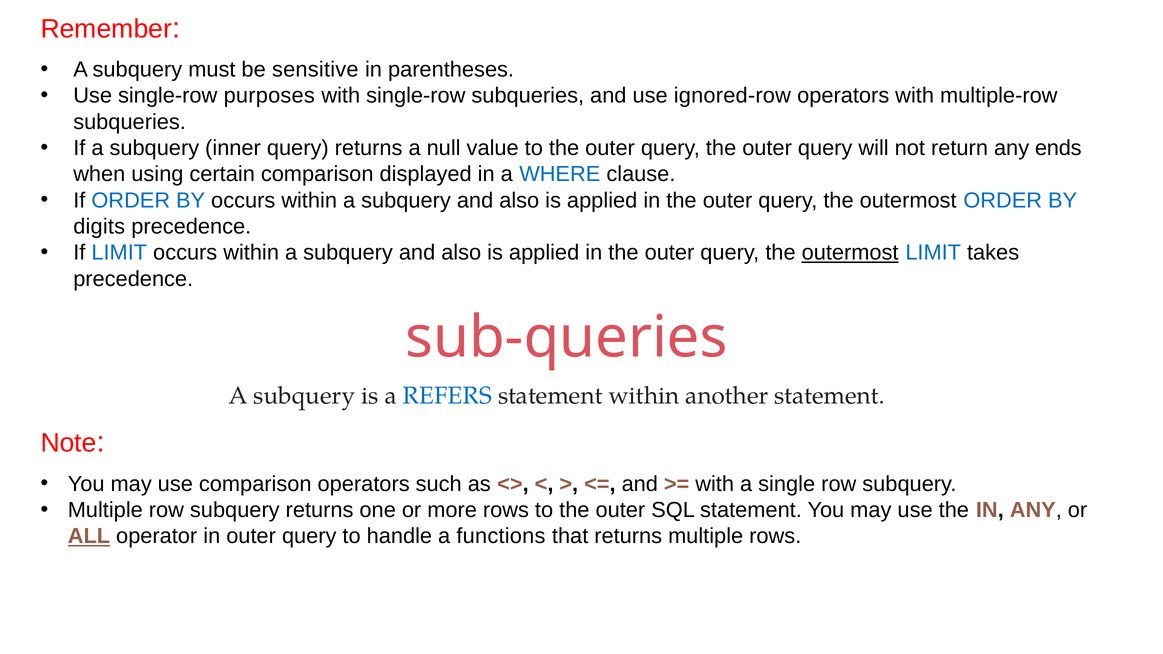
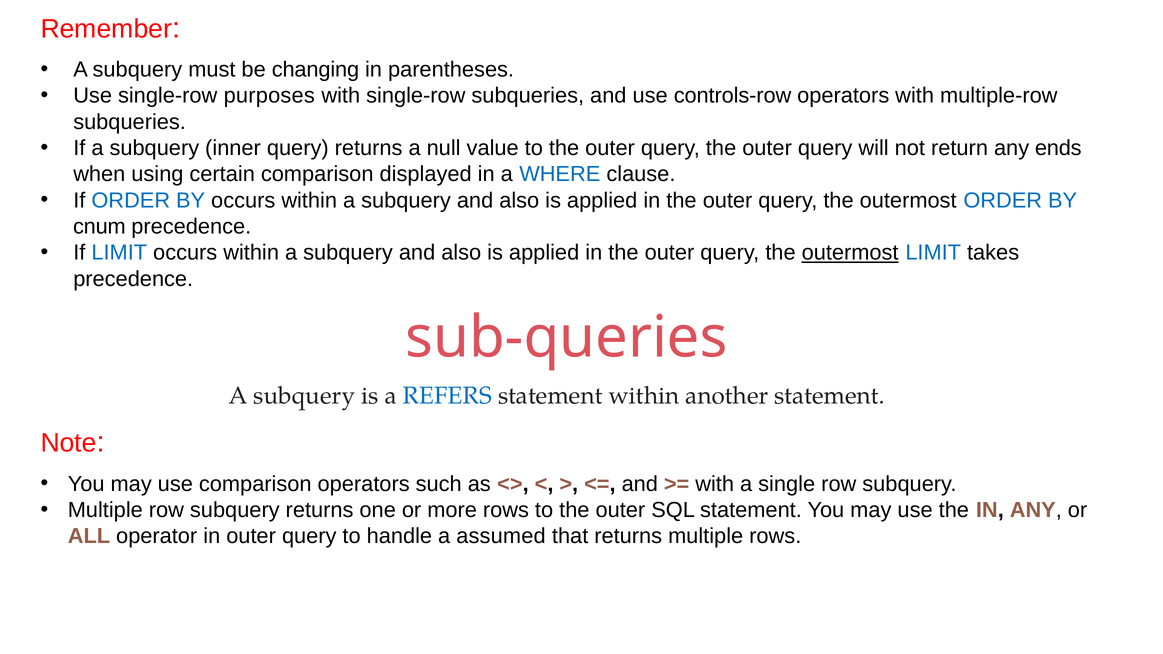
sensitive: sensitive -> changing (315, 70)
ignored-row: ignored-row -> controls-row (733, 96)
digits: digits -> cnum (99, 227)
ALL underline: present -> none (89, 536)
functions: functions -> assumed (501, 536)
